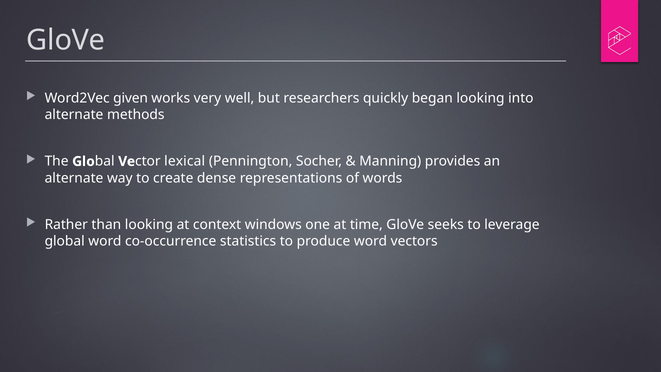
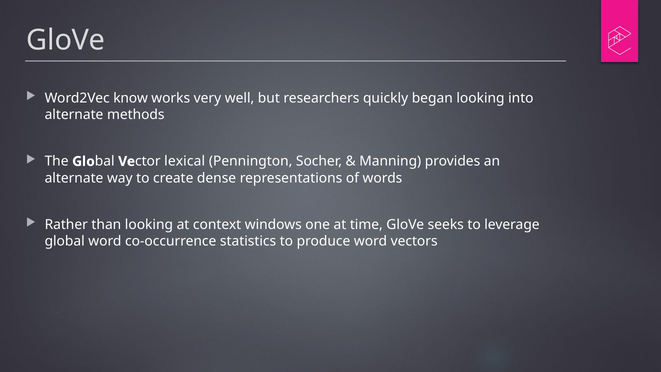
given: given -> know (131, 98)
